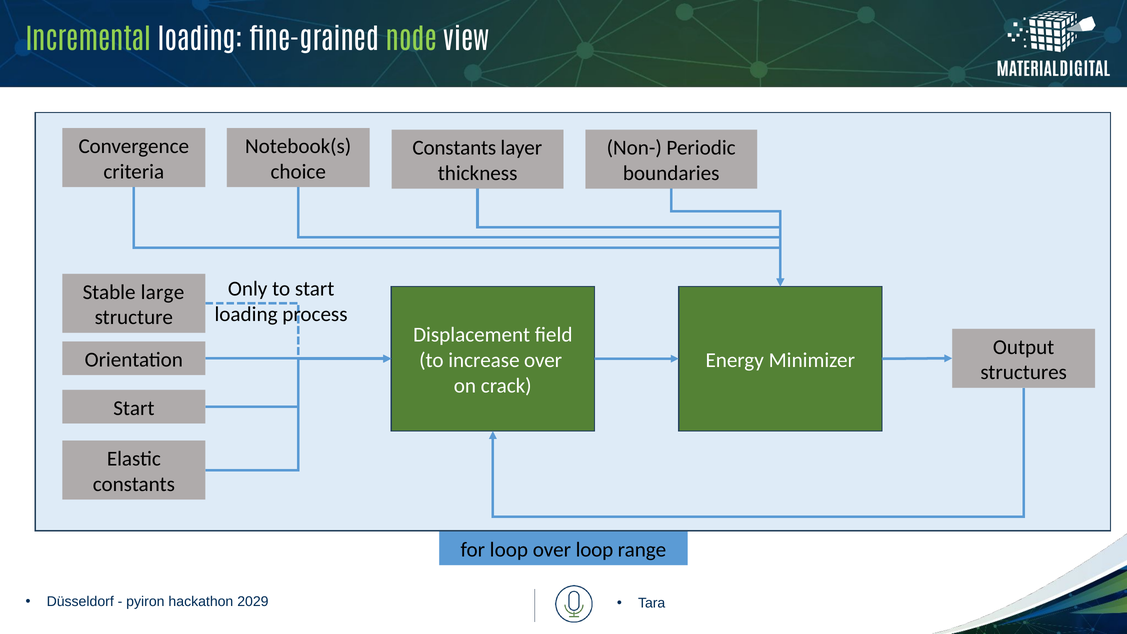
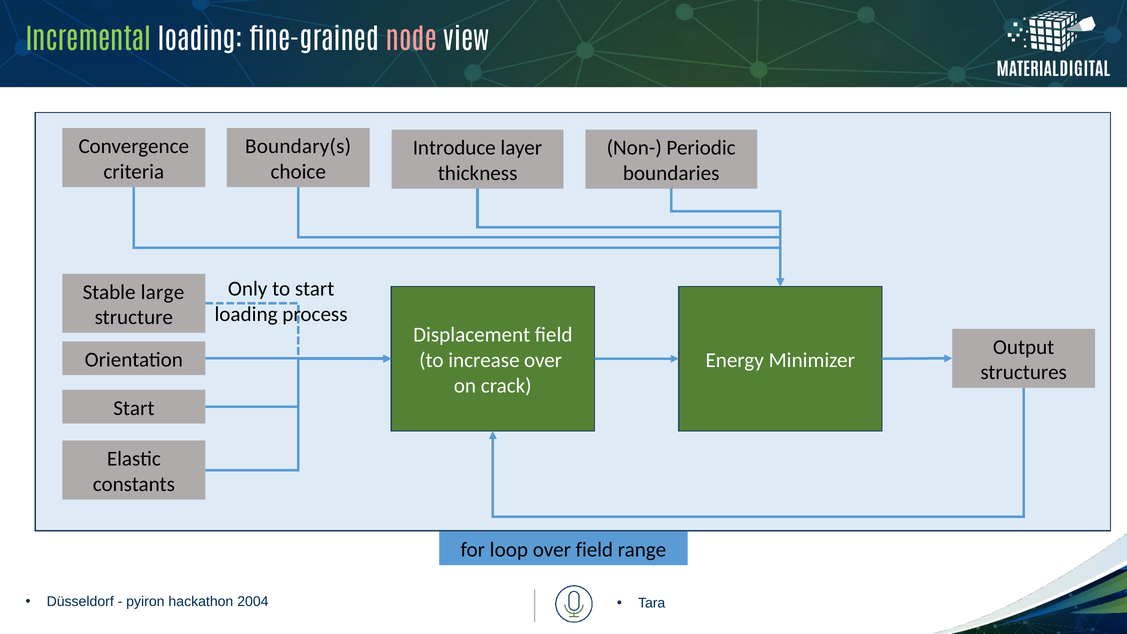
node colour: light green -> pink (411, 41)
Notebook(s: Notebook(s -> Boundary(s (298, 146)
Constants: Constants -> Introduce (454, 148)
over loop: loop -> field (594, 550)
2029: 2029 -> 2004 (253, 601)
